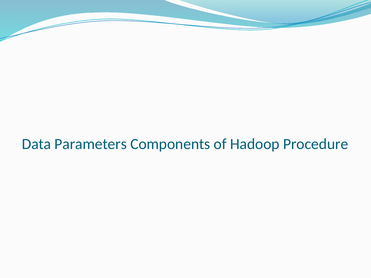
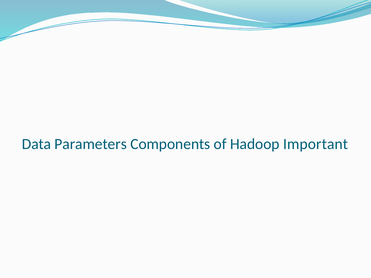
Procedure: Procedure -> Important (316, 144)
